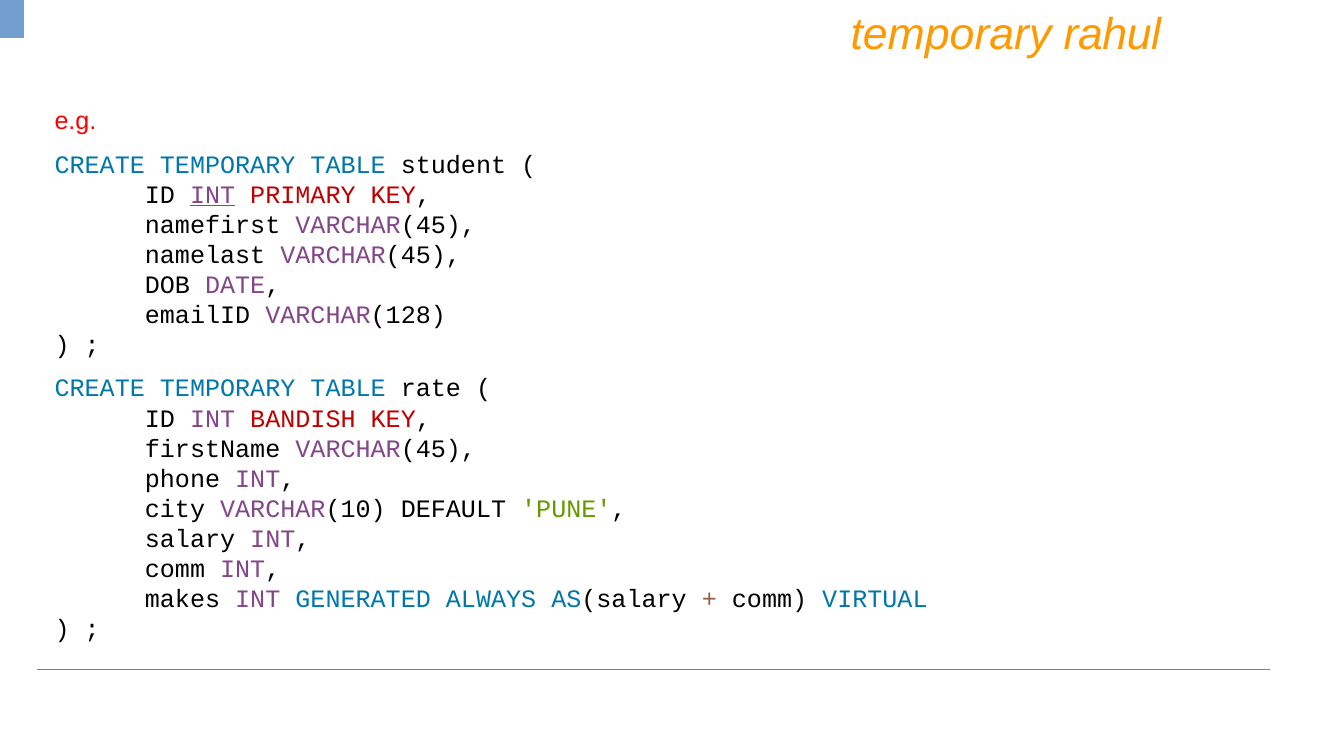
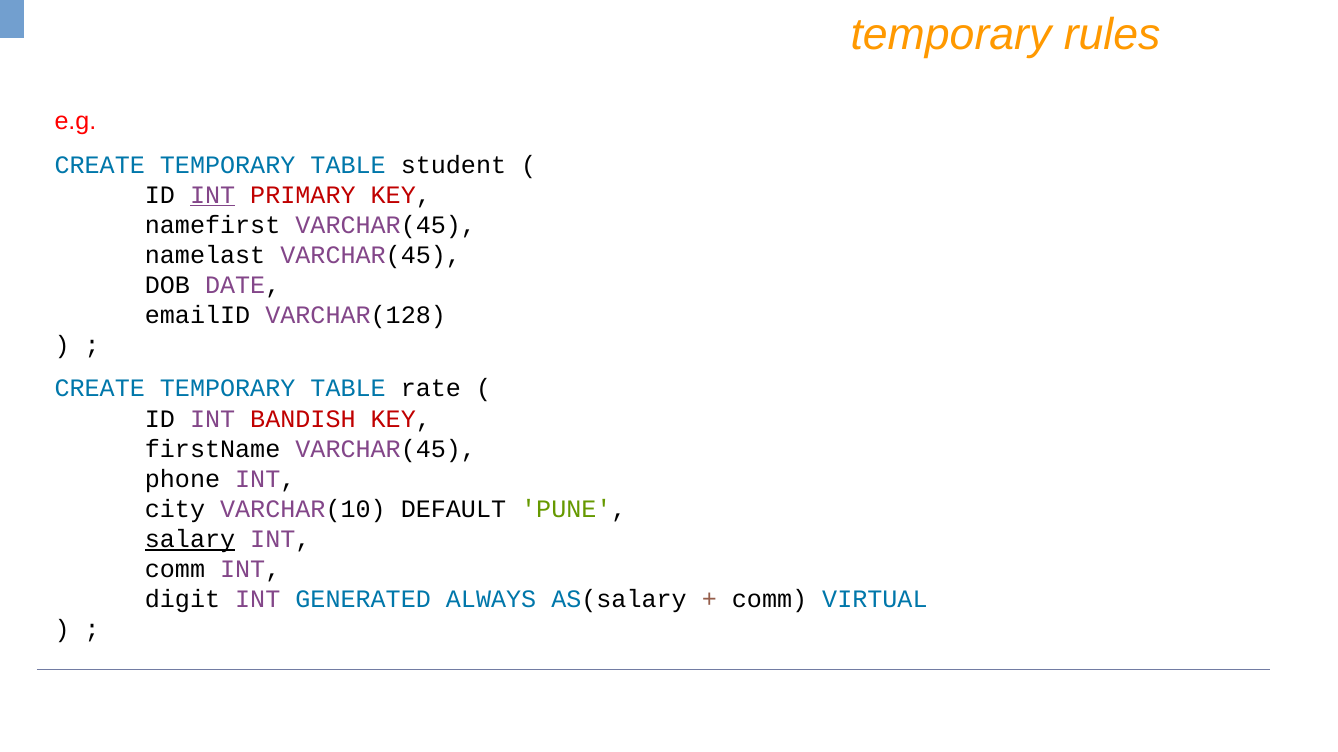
rahul: rahul -> rules (1112, 35)
salary underline: none -> present (190, 539)
makes: makes -> digit (183, 600)
